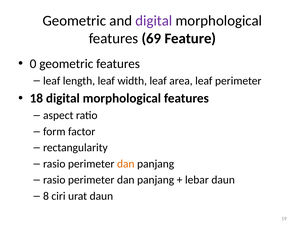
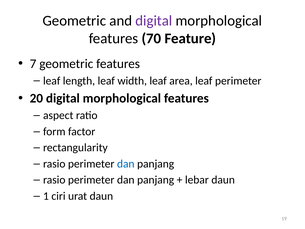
69: 69 -> 70 (151, 38)
0: 0 -> 7 (33, 64)
18: 18 -> 20 (36, 98)
dan colour: orange -> blue (126, 164)
8: 8 -> 1 (46, 196)
